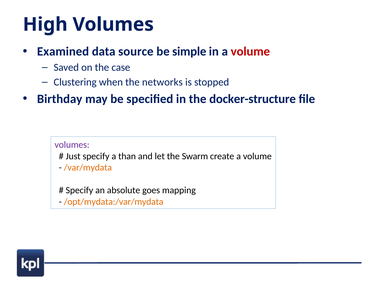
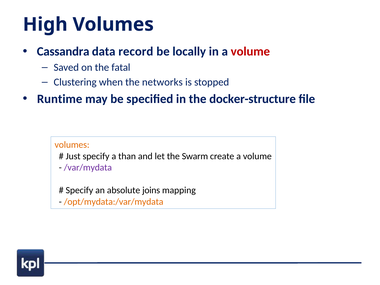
Examined: Examined -> Cassandra (63, 52)
source: source -> record (136, 52)
simple: simple -> locally (189, 52)
case: case -> fatal (121, 67)
Birthday: Birthday -> Runtime (60, 99)
volumes colour: purple -> orange (72, 145)
/var/mydata colour: orange -> purple (88, 168)
goes: goes -> joins (151, 190)
